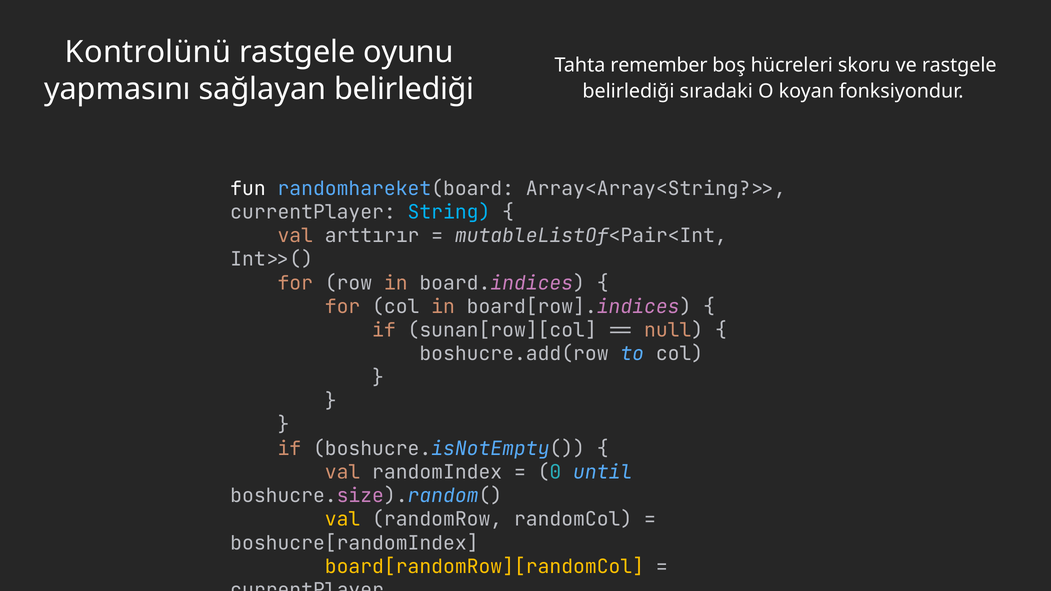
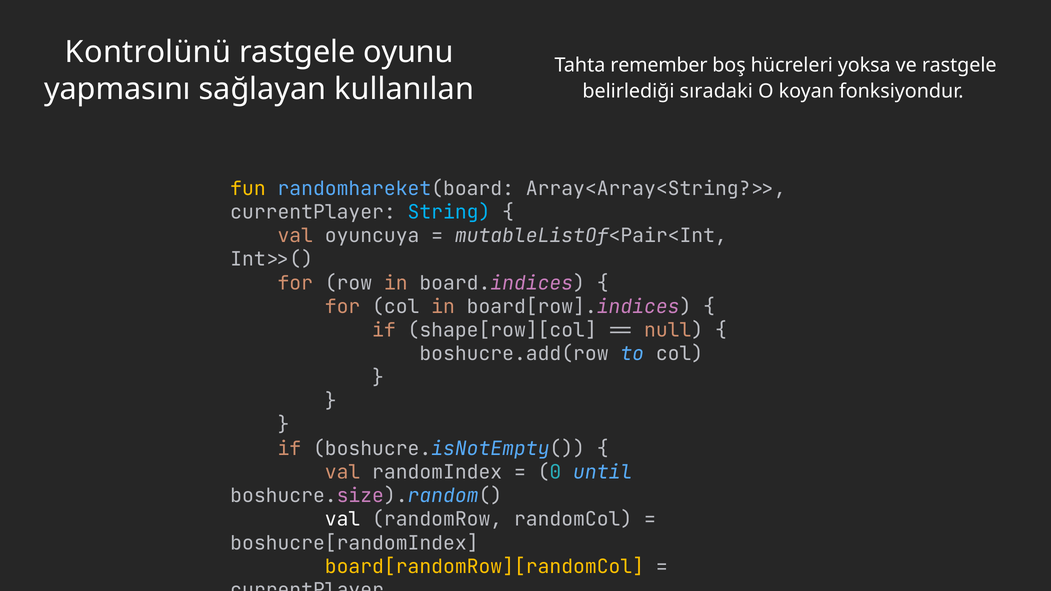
skoru: skoru -> yoksa (864, 65)
sağlayan belirlediği: belirlediği -> kullanılan (404, 89)
fun colour: white -> yellow (248, 189)
arttırır: arttırır -> oyuncuya (372, 236)
sunan[row][col: sunan[row][col -> shape[row][col (502, 330)
val colour: yellow -> white (343, 520)
